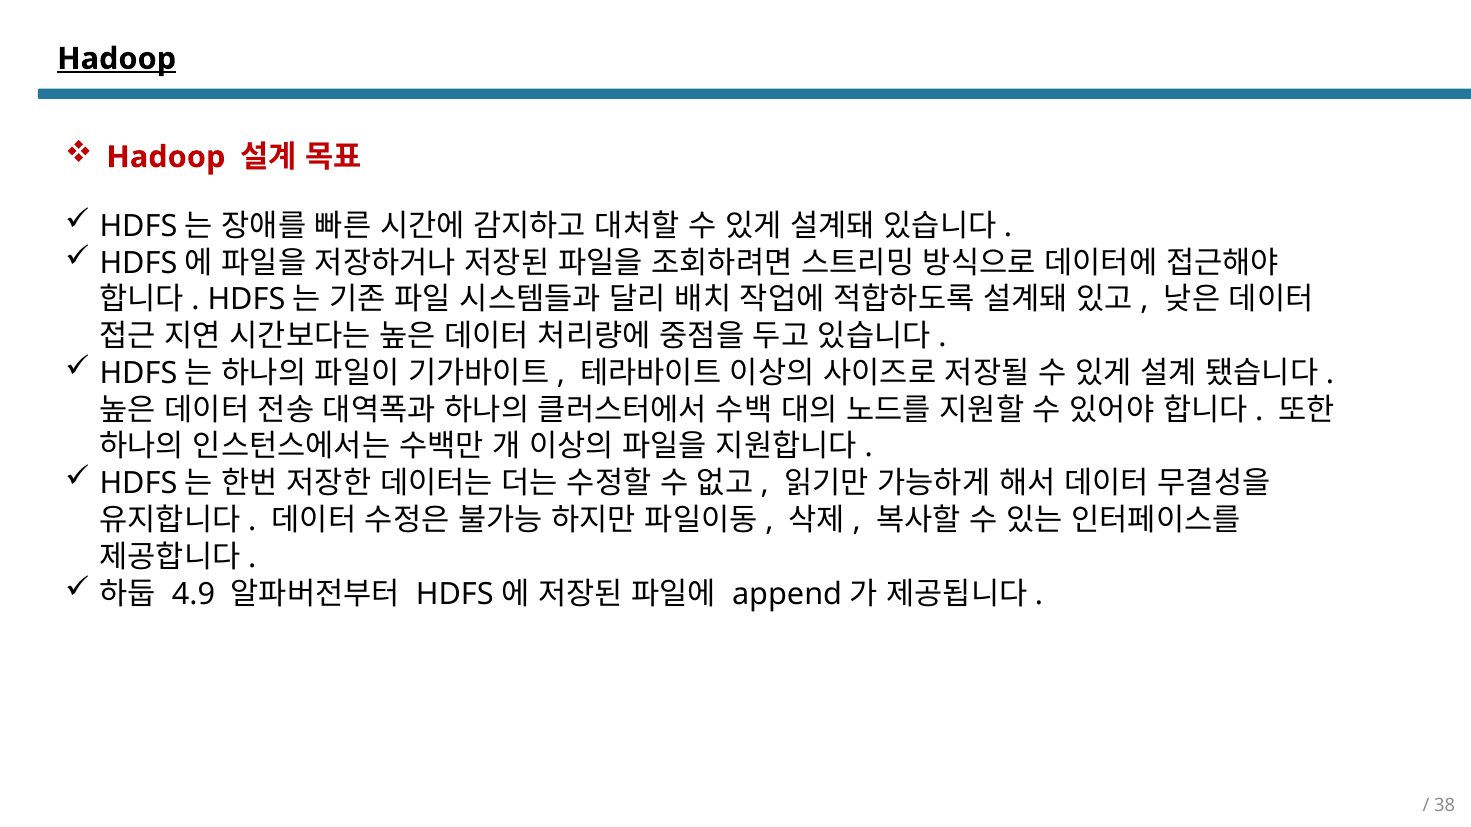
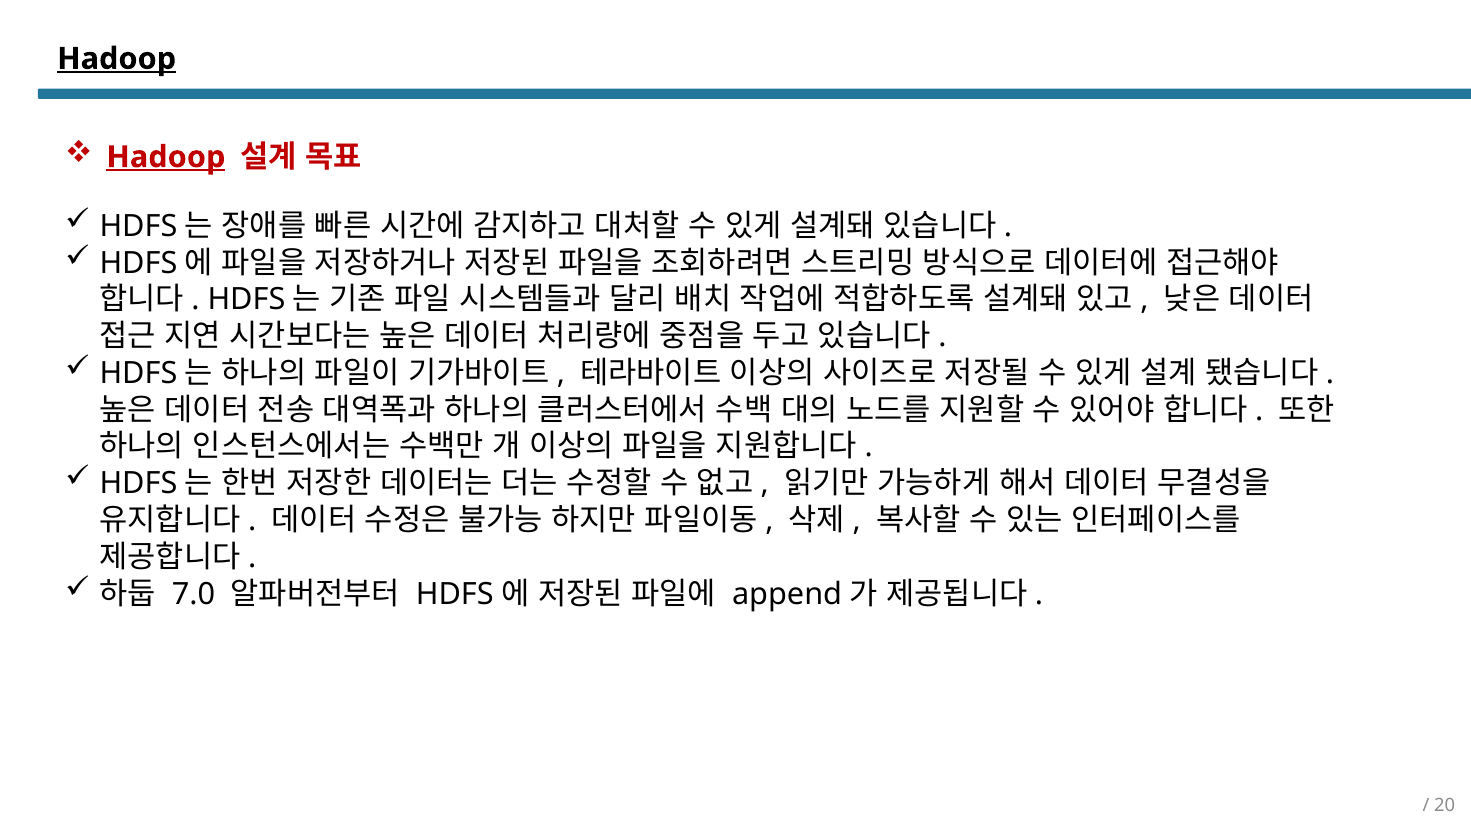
Hadoop underline: none -> present (166, 157)
4.9: 4.9 -> 7.0 (194, 594)
38: 38 -> 20 (1445, 806)
